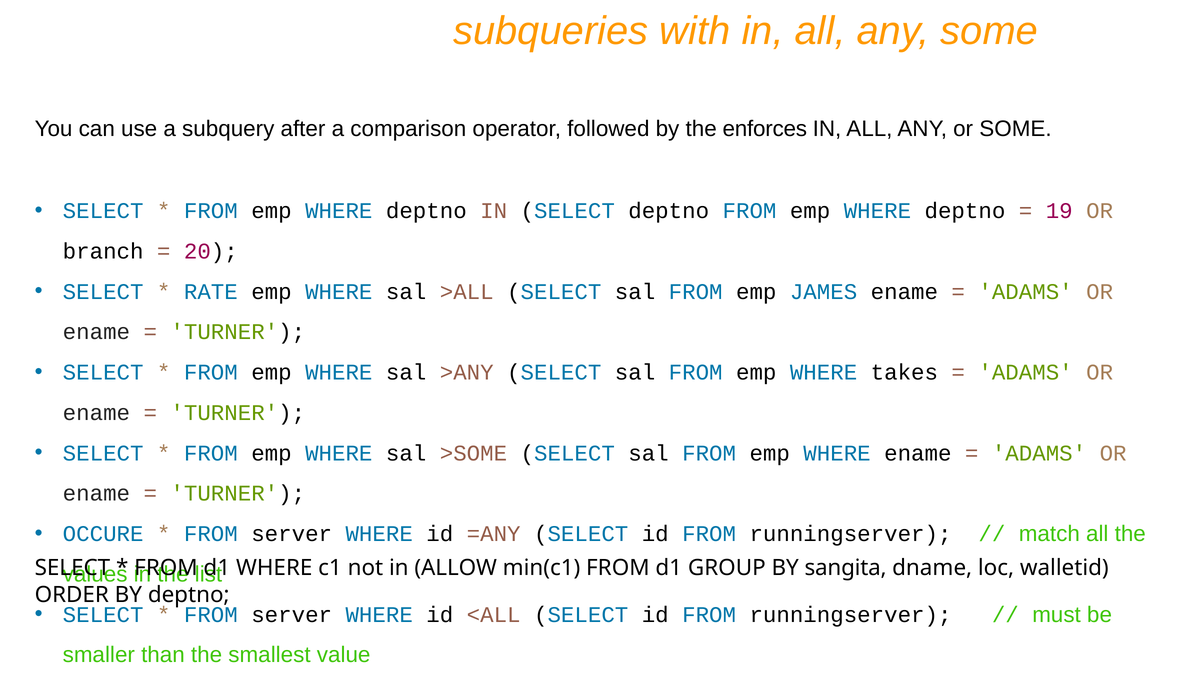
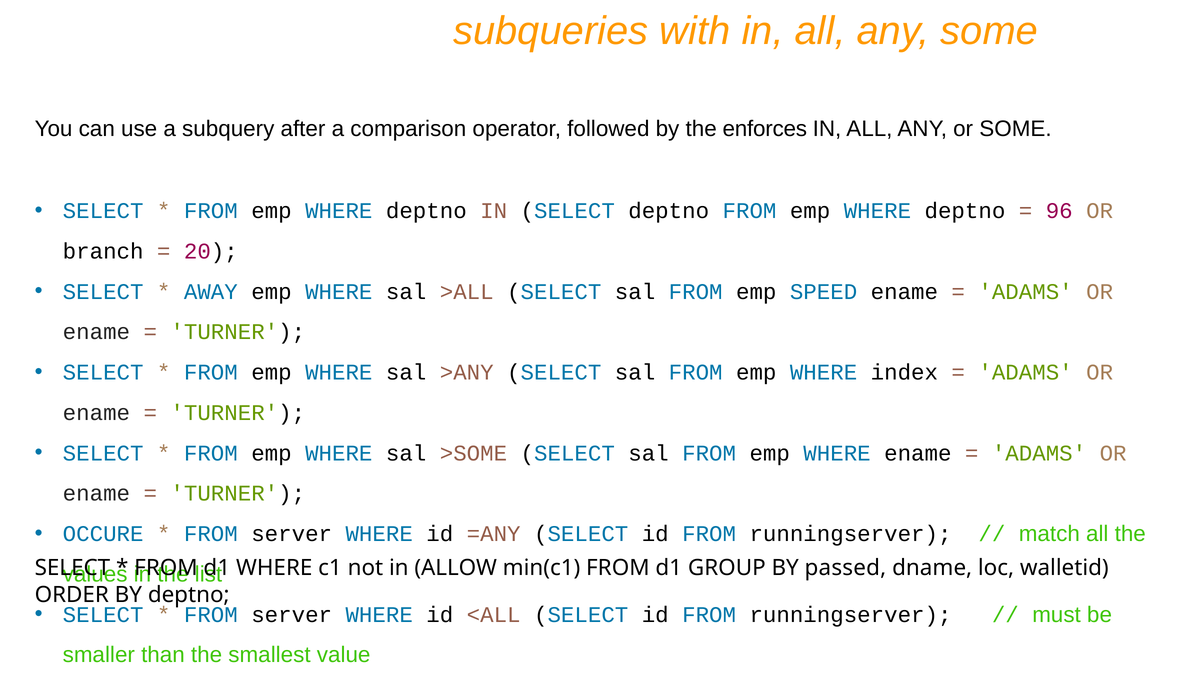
19: 19 -> 96 (1059, 211)
RATE: RATE -> AWAY (211, 292)
JAMES: JAMES -> SPEED (824, 292)
takes: takes -> index (904, 373)
sangita: sangita -> passed (845, 568)
